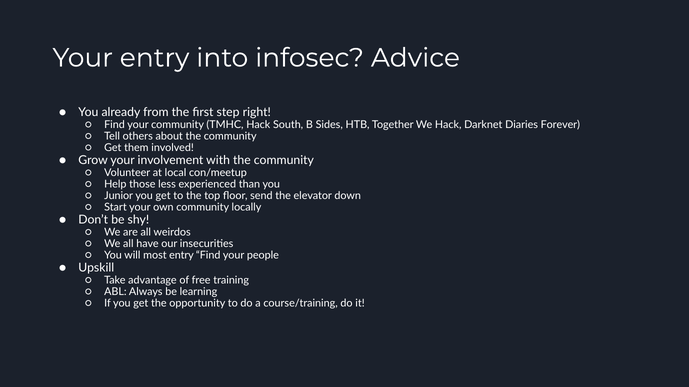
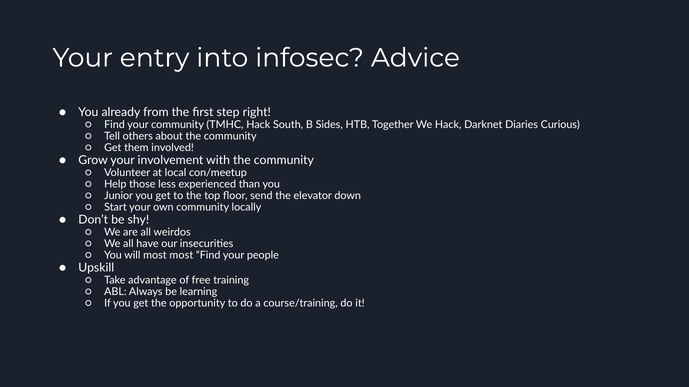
Forever: Forever -> Curious (560, 125)
most entry: entry -> most (181, 256)
